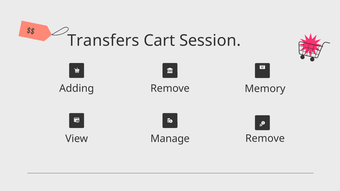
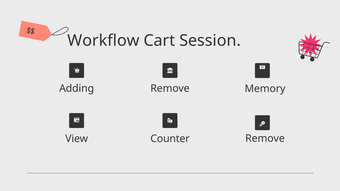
Transfers: Transfers -> Workflow (103, 41)
Manage: Manage -> Counter (170, 139)
